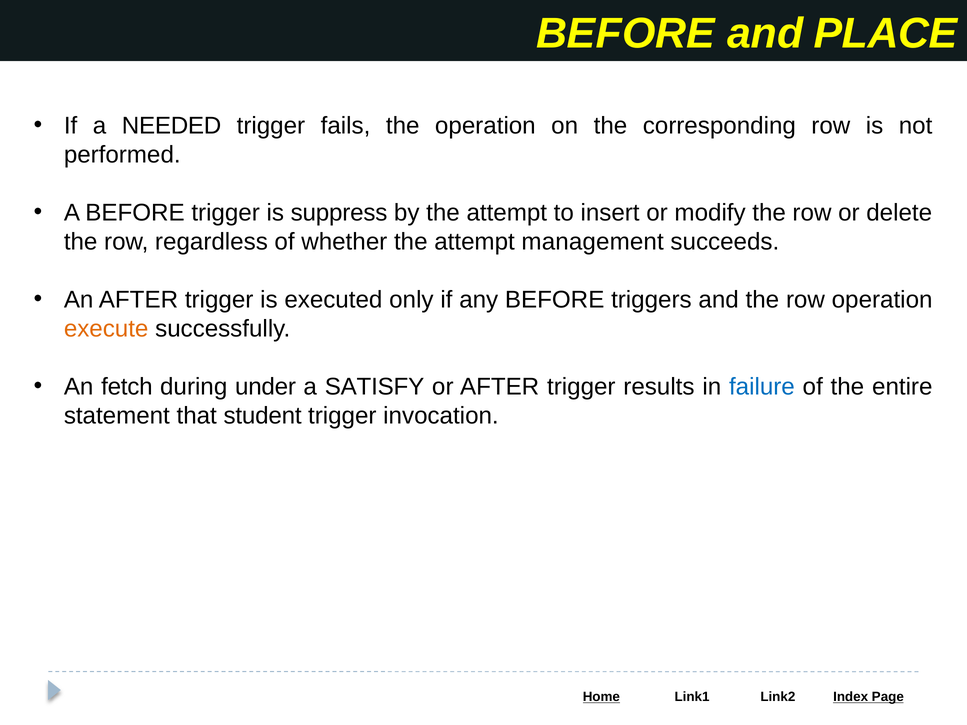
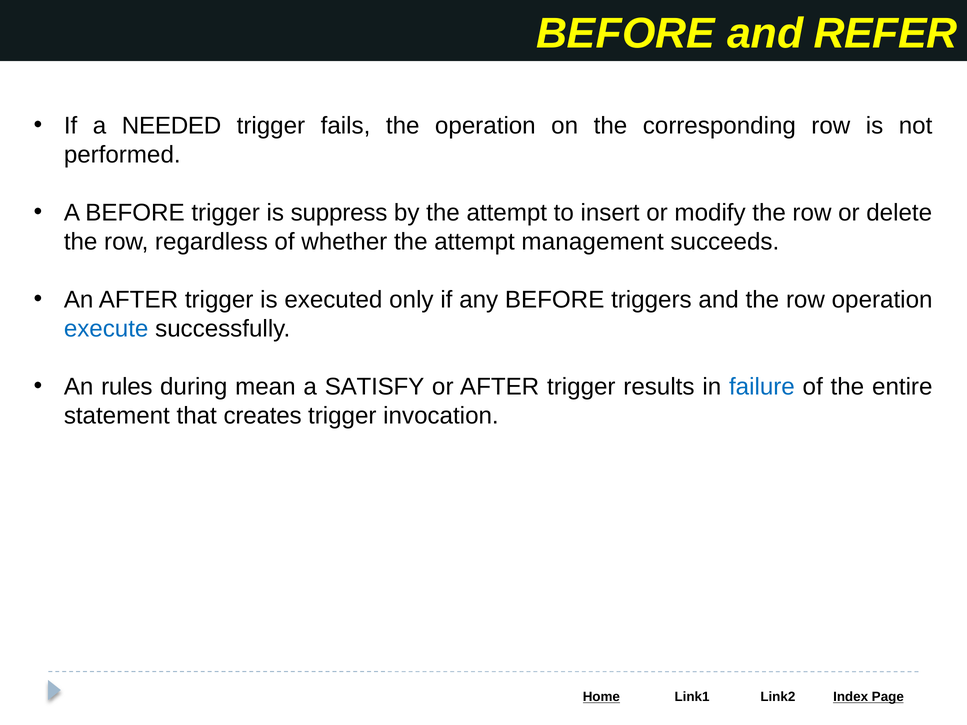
PLACE: PLACE -> REFER (886, 34)
execute colour: orange -> blue (106, 329)
fetch: fetch -> rules (127, 387)
under: under -> mean (265, 387)
student: student -> creates (263, 416)
